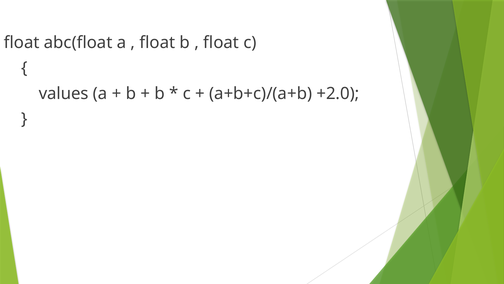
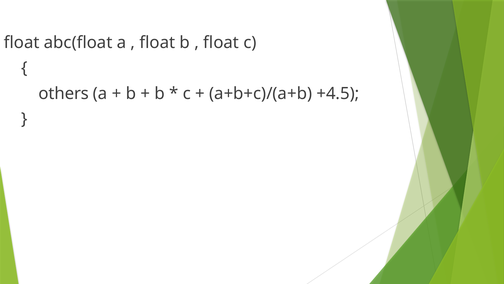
values: values -> others (64, 93)
+2.0: +2.0 -> +4.5 (338, 93)
